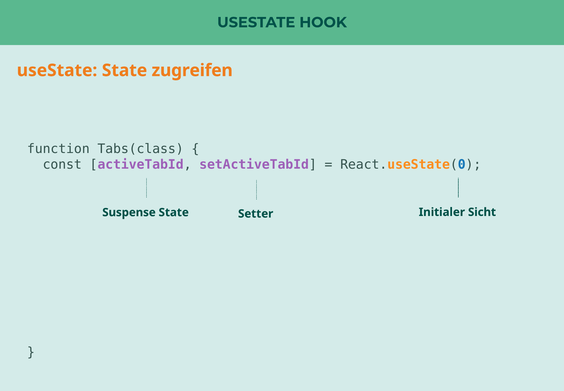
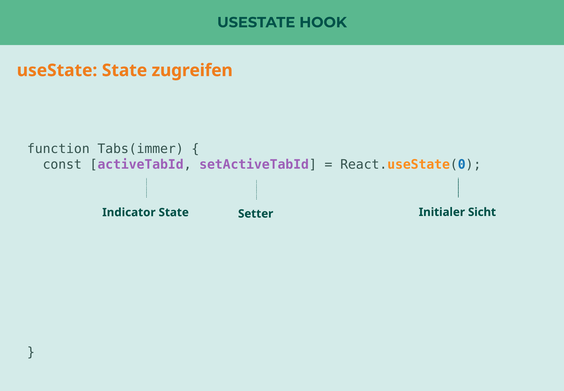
Tabs(class: Tabs(class -> Tabs(immer (141, 149)
Suspense: Suspense -> Indicator (129, 212)
